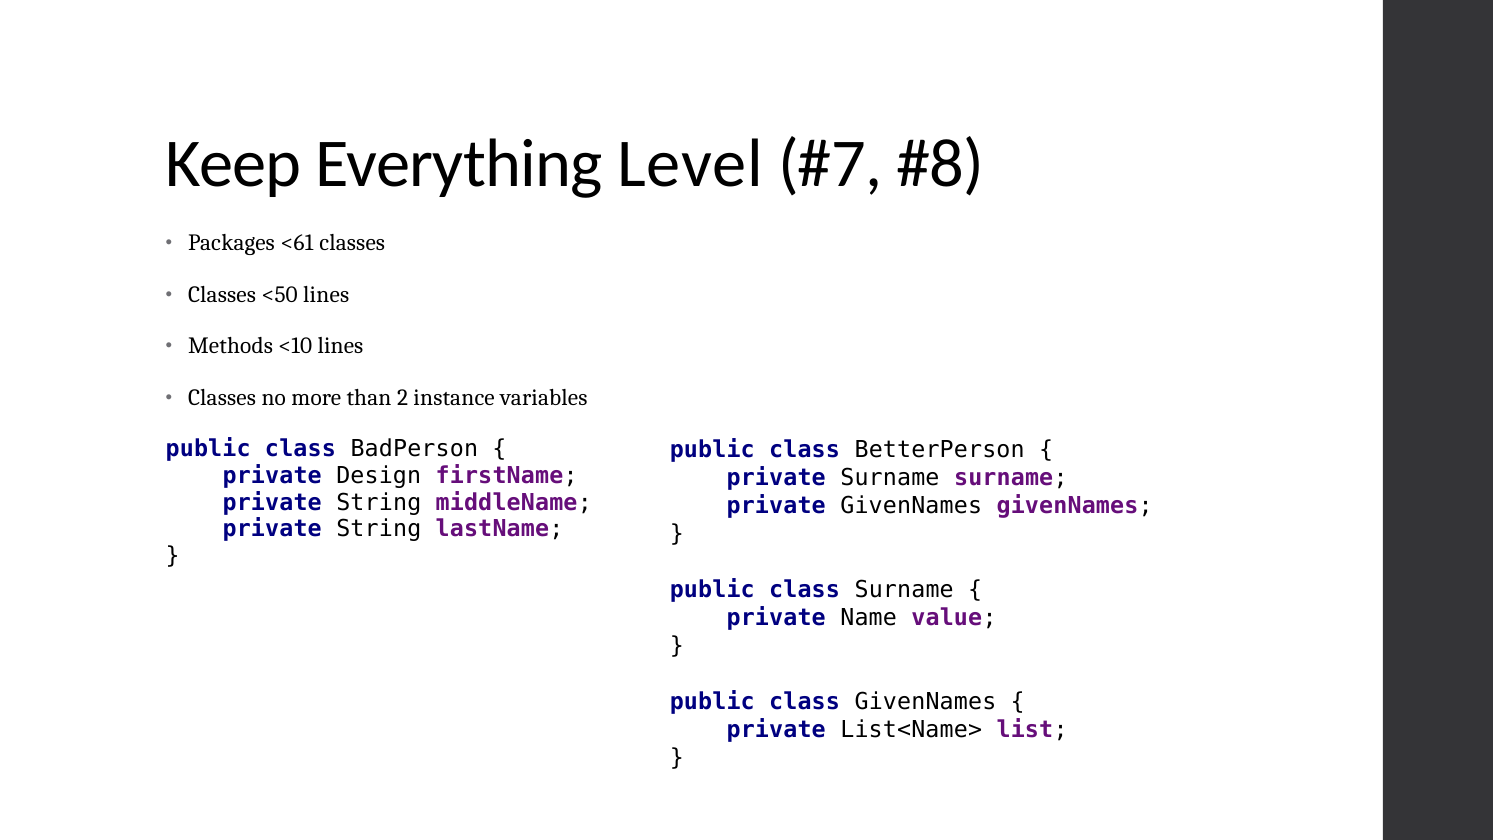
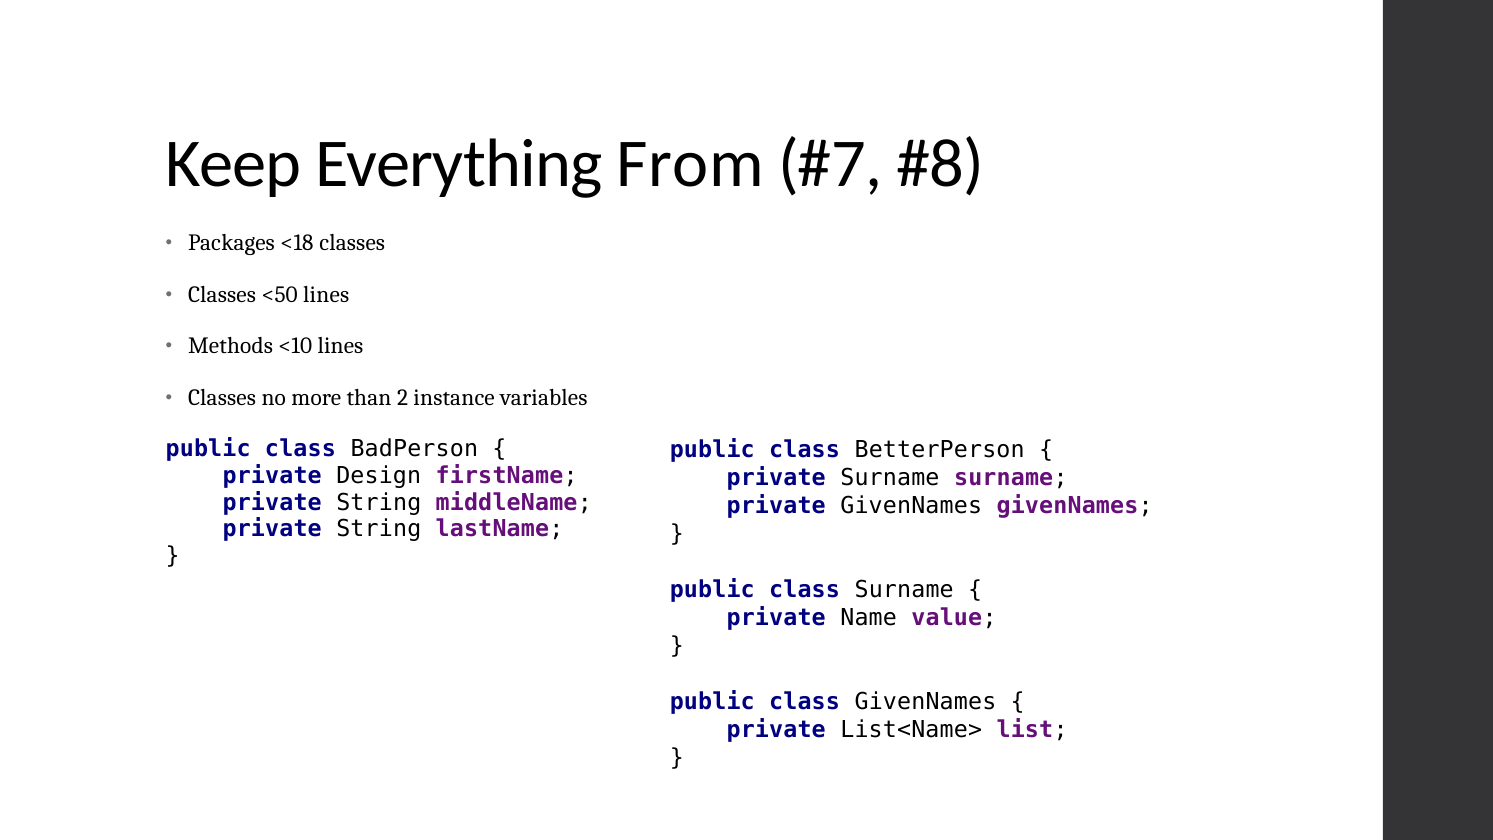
Level: Level -> From (690, 164)
<61: <61 -> <18 (297, 243)
